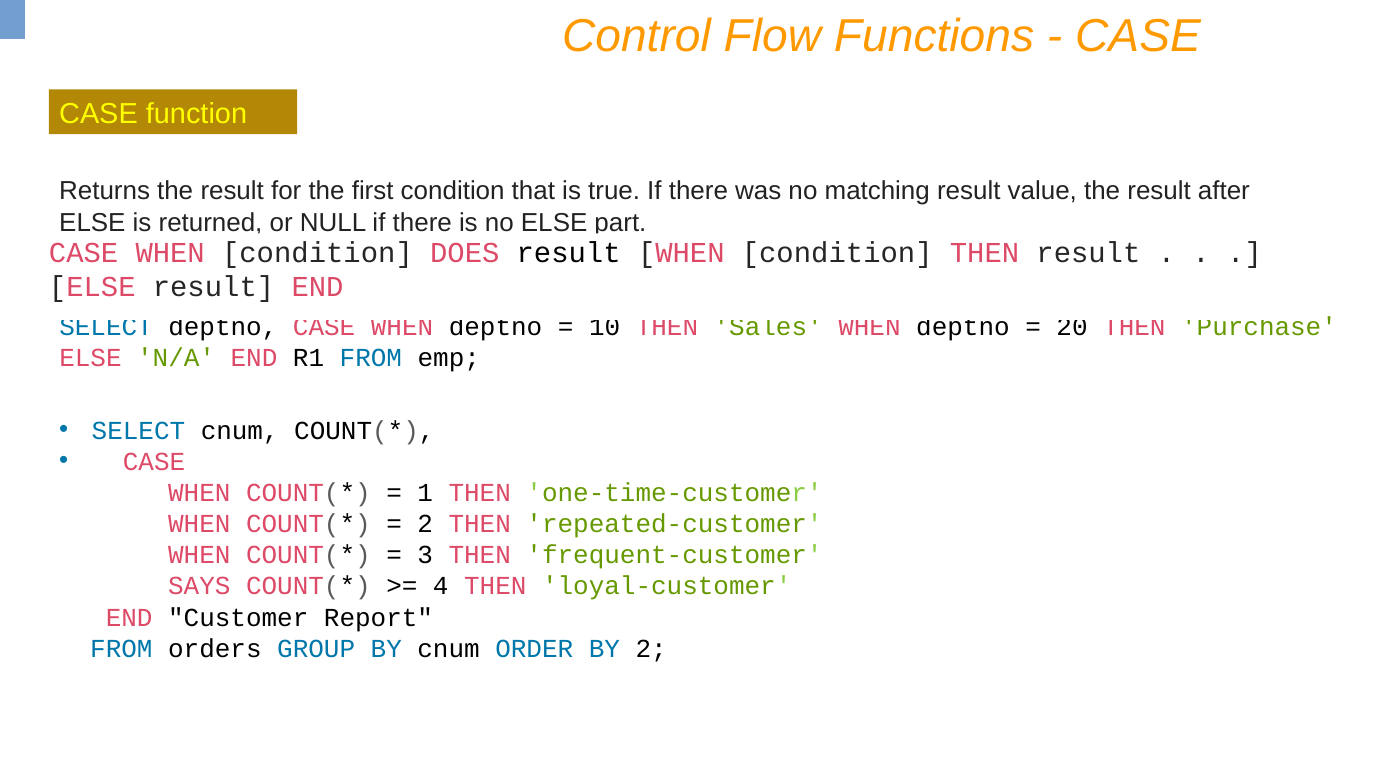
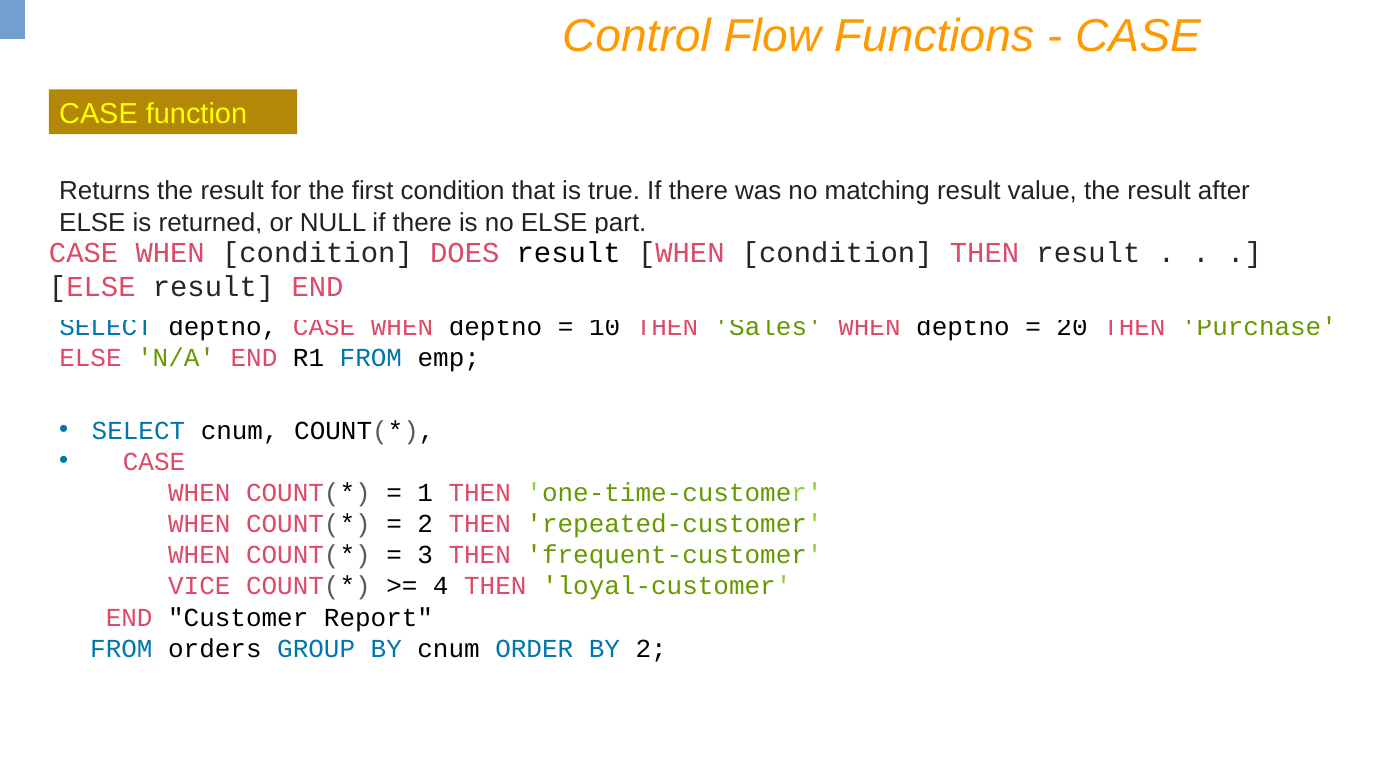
SAYS: SAYS -> VICE (199, 586)
